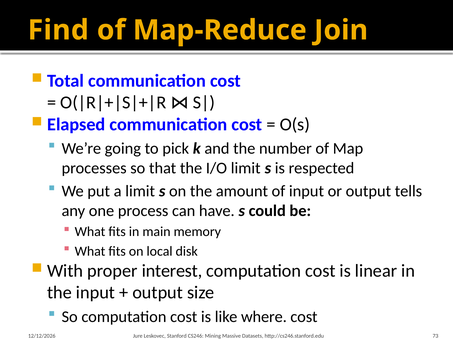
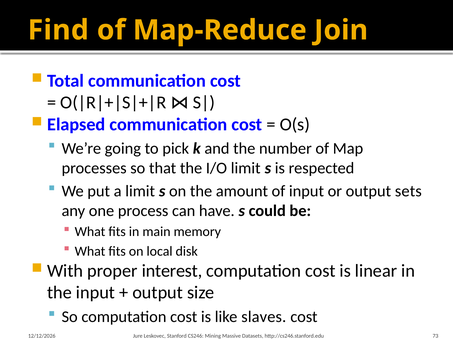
tells: tells -> sets (408, 192)
where: where -> slaves (264, 317)
